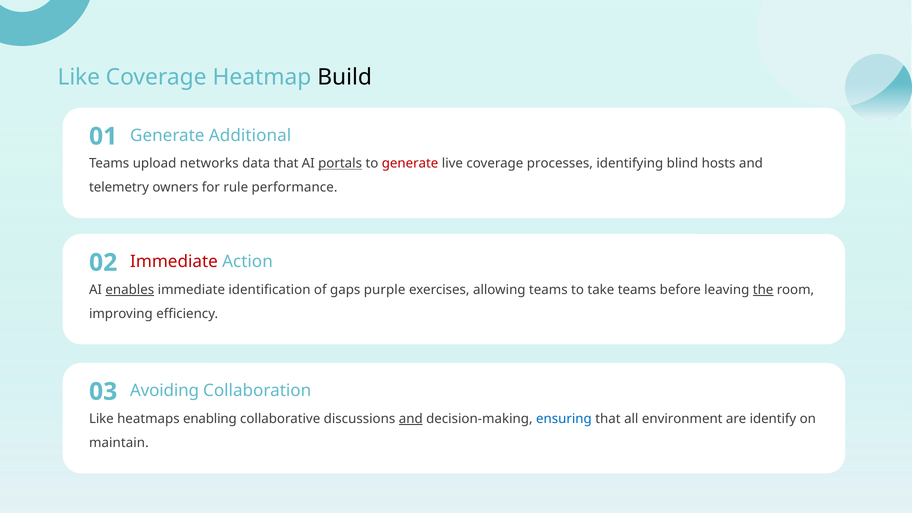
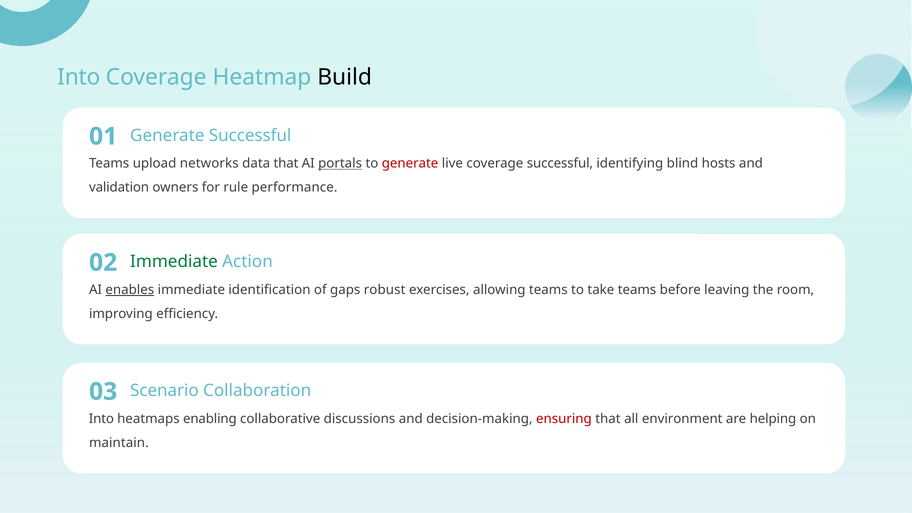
Like: Like -> Into (79, 77)
Generate Additional: Additional -> Successful (250, 136)
coverage processes: processes -> successful (560, 164)
telemetry: telemetry -> validation (119, 187)
Immediate colour: red -> green (174, 262)
purple: purple -> robust (385, 290)
the underline: present -> none (763, 290)
Avoiding: Avoiding -> Scenario (164, 391)
Like: Like -> Into (101, 419)
and underline: present -> none (411, 419)
ensuring colour: blue -> red (564, 419)
identify: identify -> helping (773, 419)
